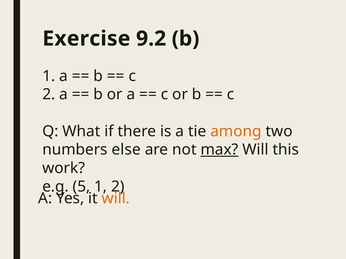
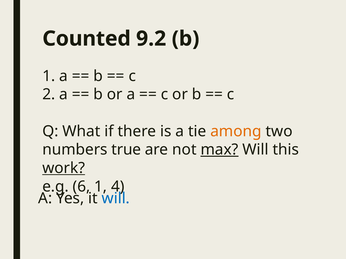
Exercise: Exercise -> Counted (87, 39)
else: else -> true (126, 150)
work underline: none -> present (64, 168)
5: 5 -> 6 (81, 187)
1 2: 2 -> 4 (118, 187)
will colour: orange -> blue (116, 199)
